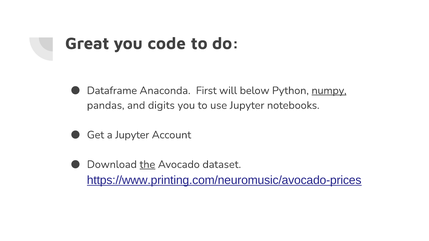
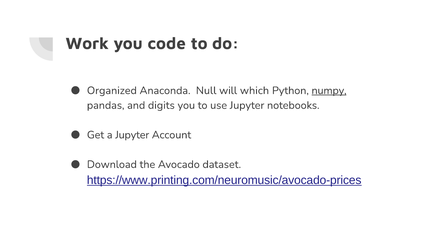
Great: Great -> Work (87, 44)
Dataframe: Dataframe -> Organized (112, 91)
First: First -> Null (206, 91)
below: below -> which (254, 91)
the underline: present -> none (147, 165)
